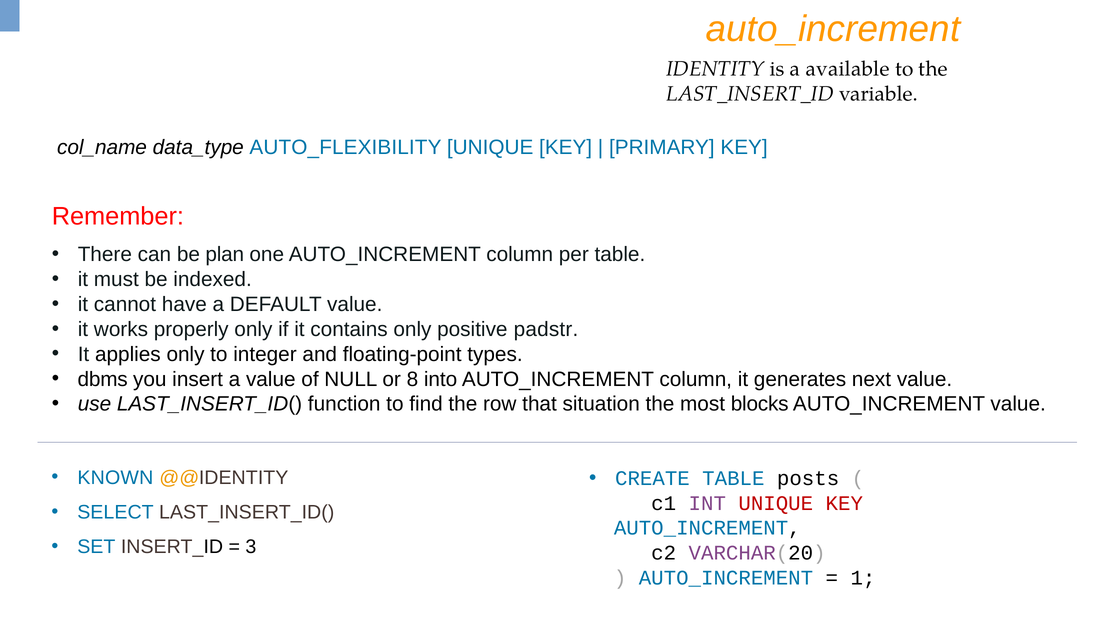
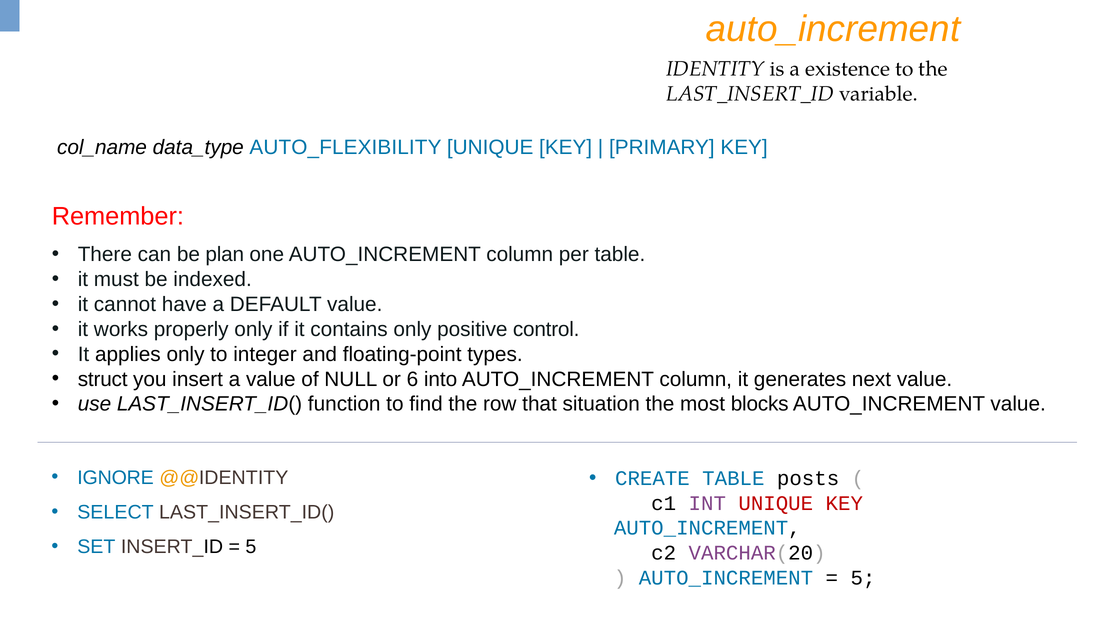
available: available -> existence (848, 69)
padstr: padstr -> control (546, 329)
dbms: dbms -> struct (103, 379)
8: 8 -> 6 (412, 379)
KNOWN: KNOWN -> IGNORE (116, 477)
3: 3 -> 5 (251, 546)
1: 1 -> 5 (863, 578)
